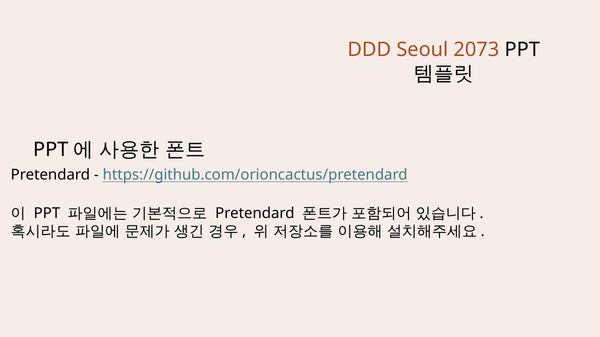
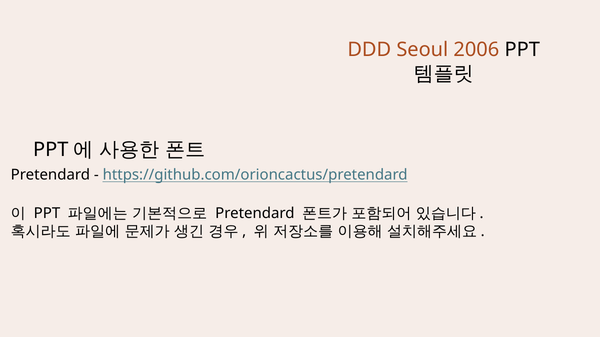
2073: 2073 -> 2006 (476, 50)
